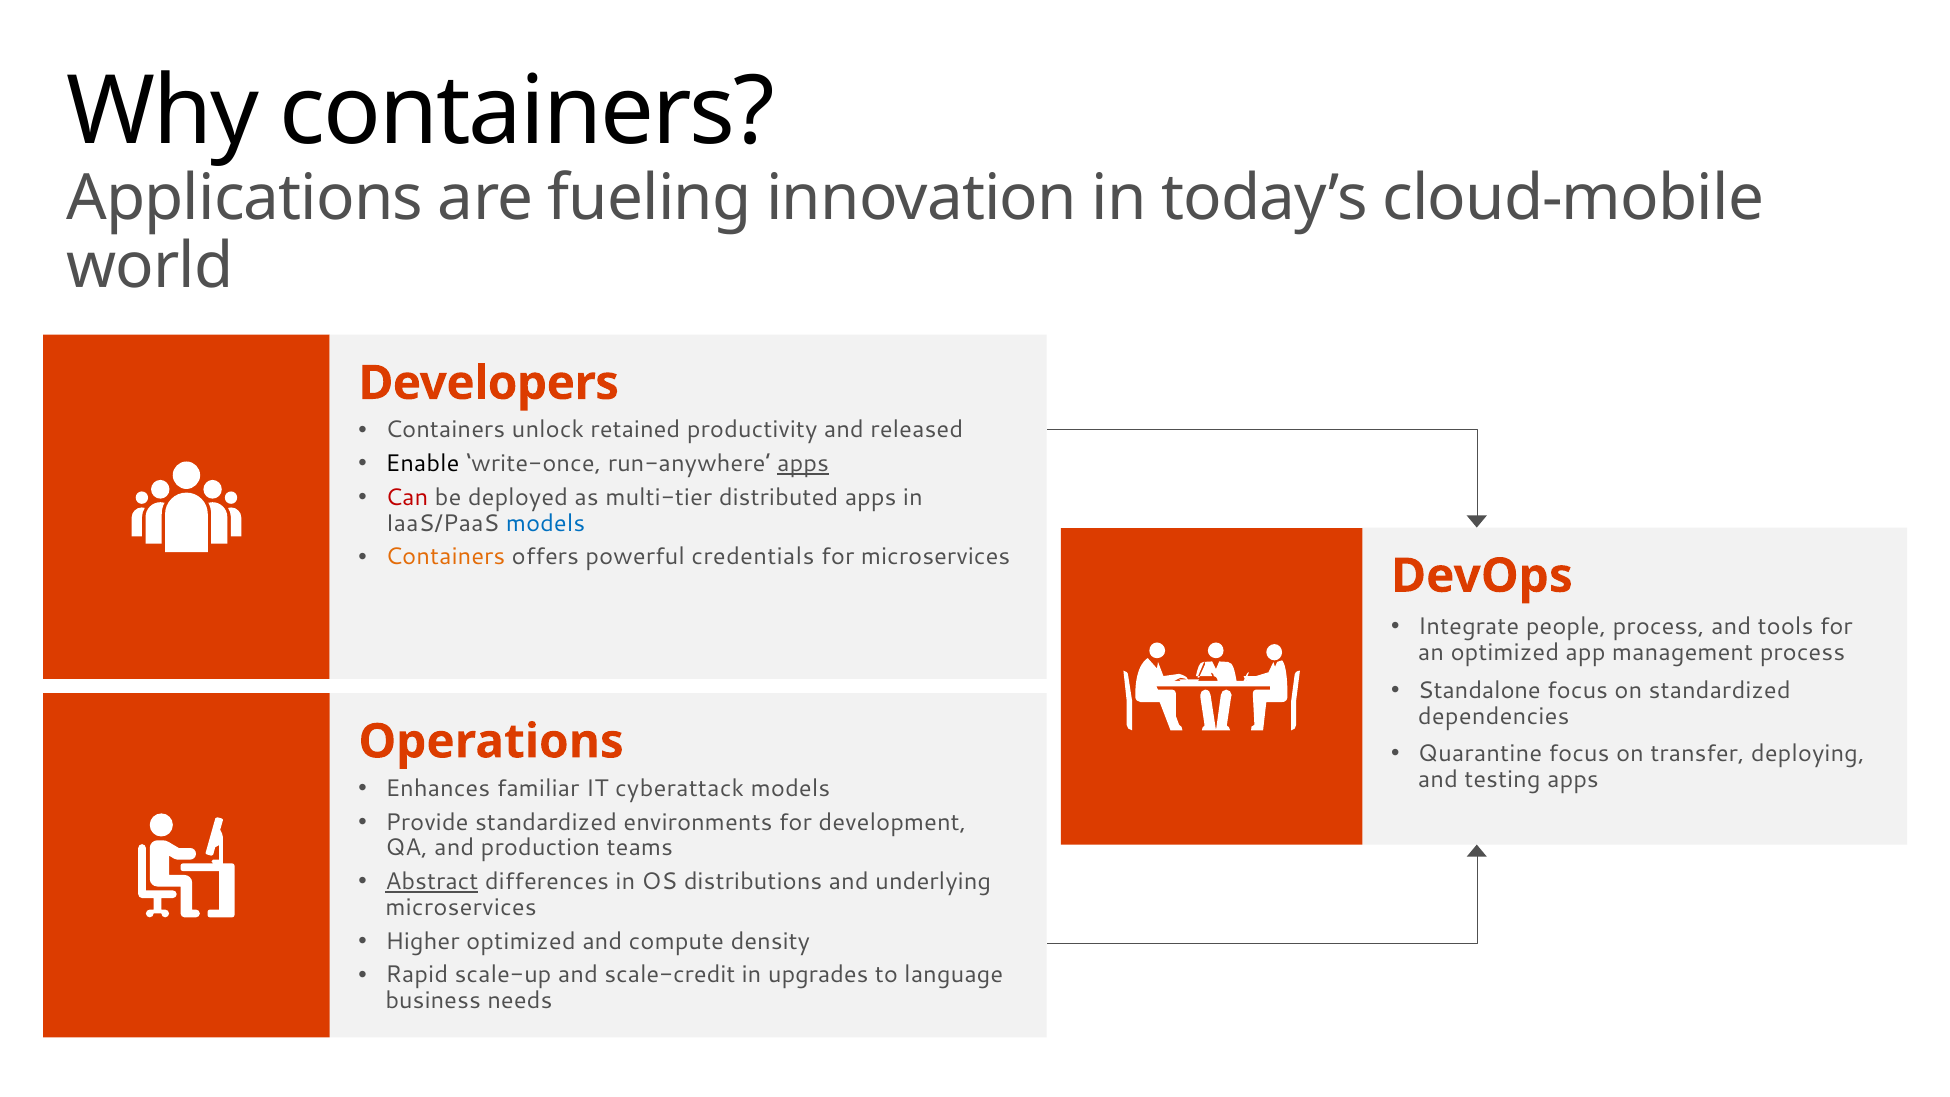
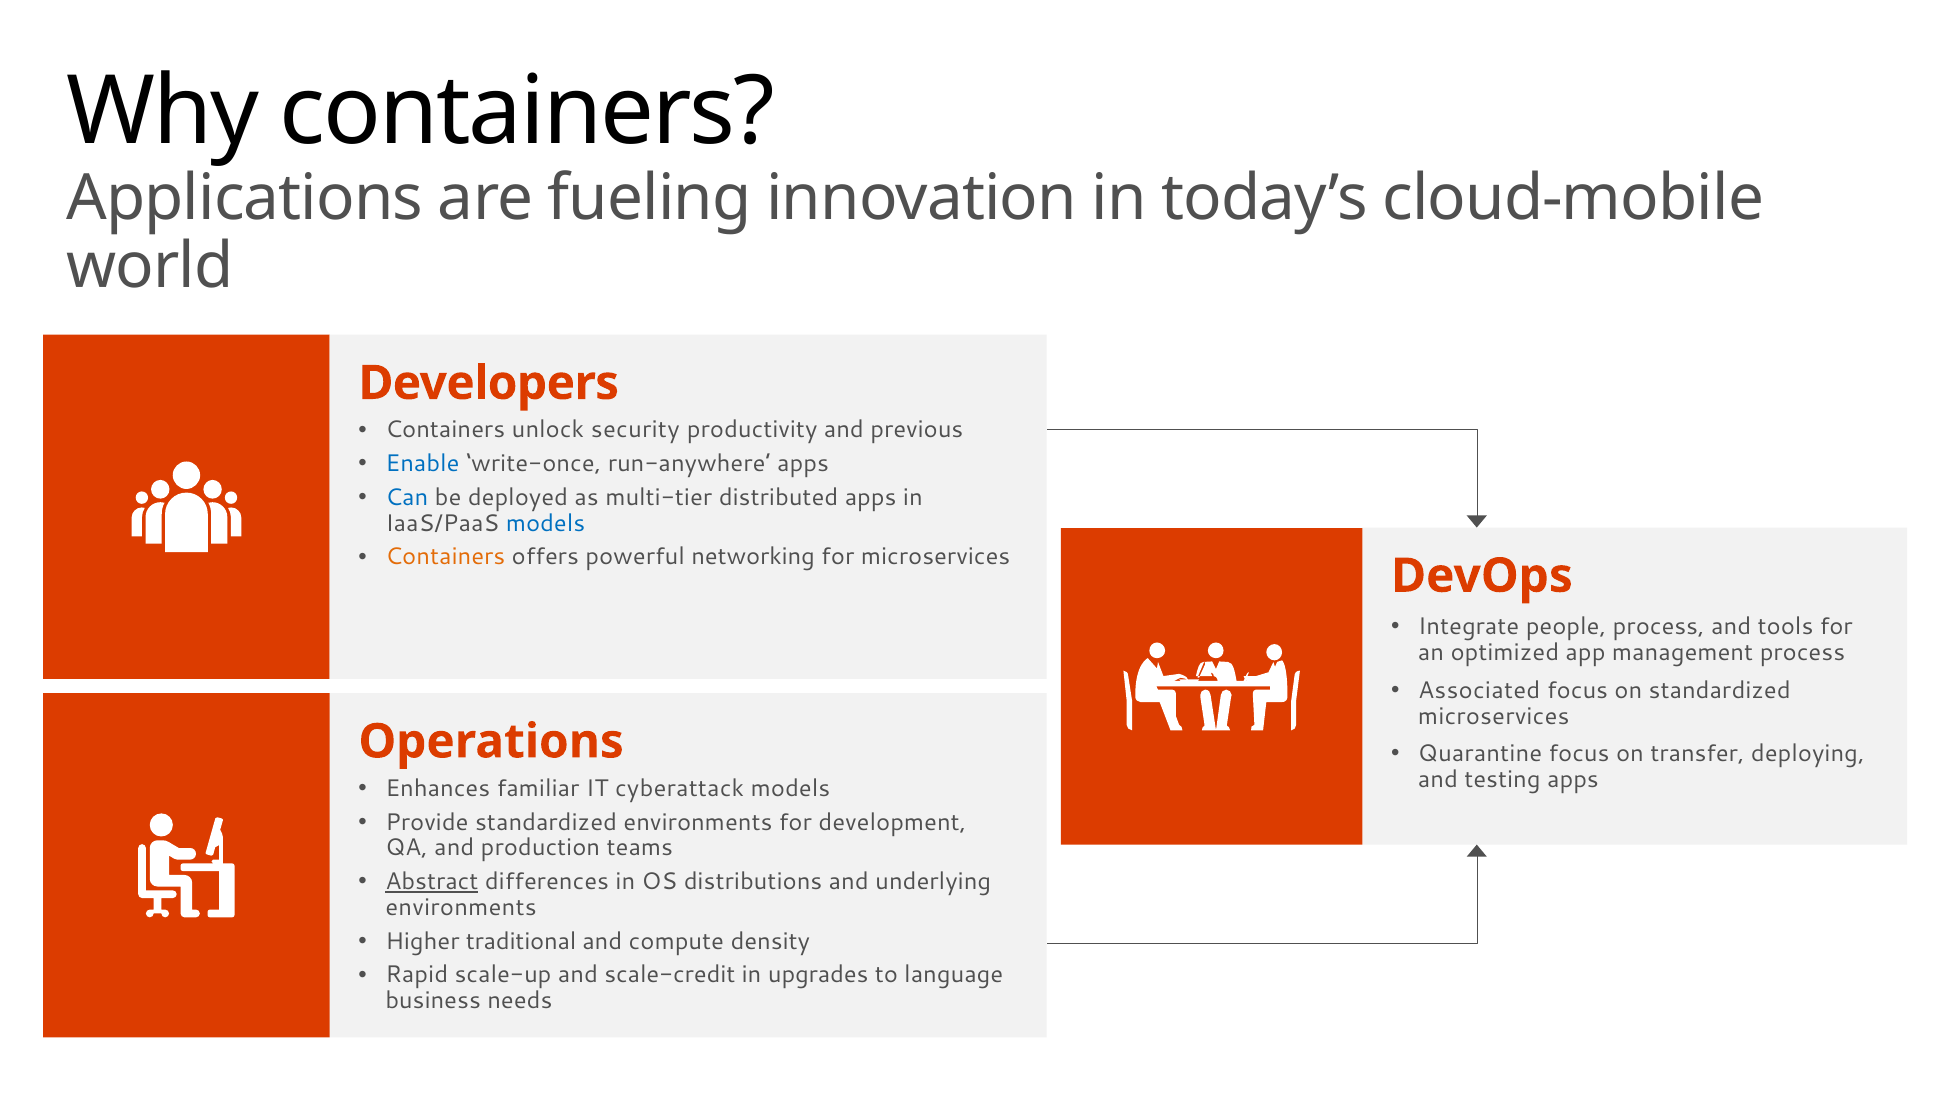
retained: retained -> security (635, 430)
released: released -> previous (917, 430)
Enable colour: black -> blue (422, 464)
apps underline: present -> none (803, 464)
Can colour: red -> blue (407, 497)
credentials: credentials -> networking (753, 557)
Standalone: Standalone -> Associated (1479, 690)
dependencies: dependencies -> microservices (1494, 716)
microservices: microservices -> environments (461, 907)
Higher optimized: optimized -> traditional (521, 941)
